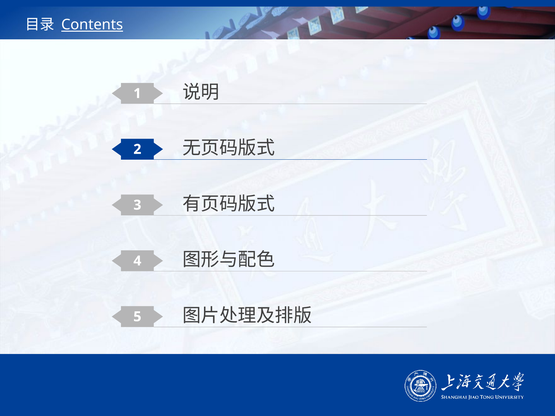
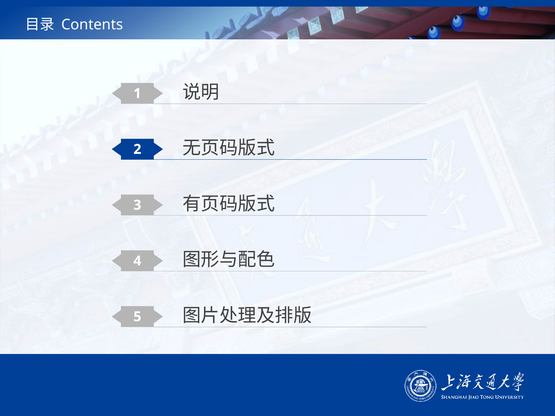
Contents underline: present -> none (92, 25)
